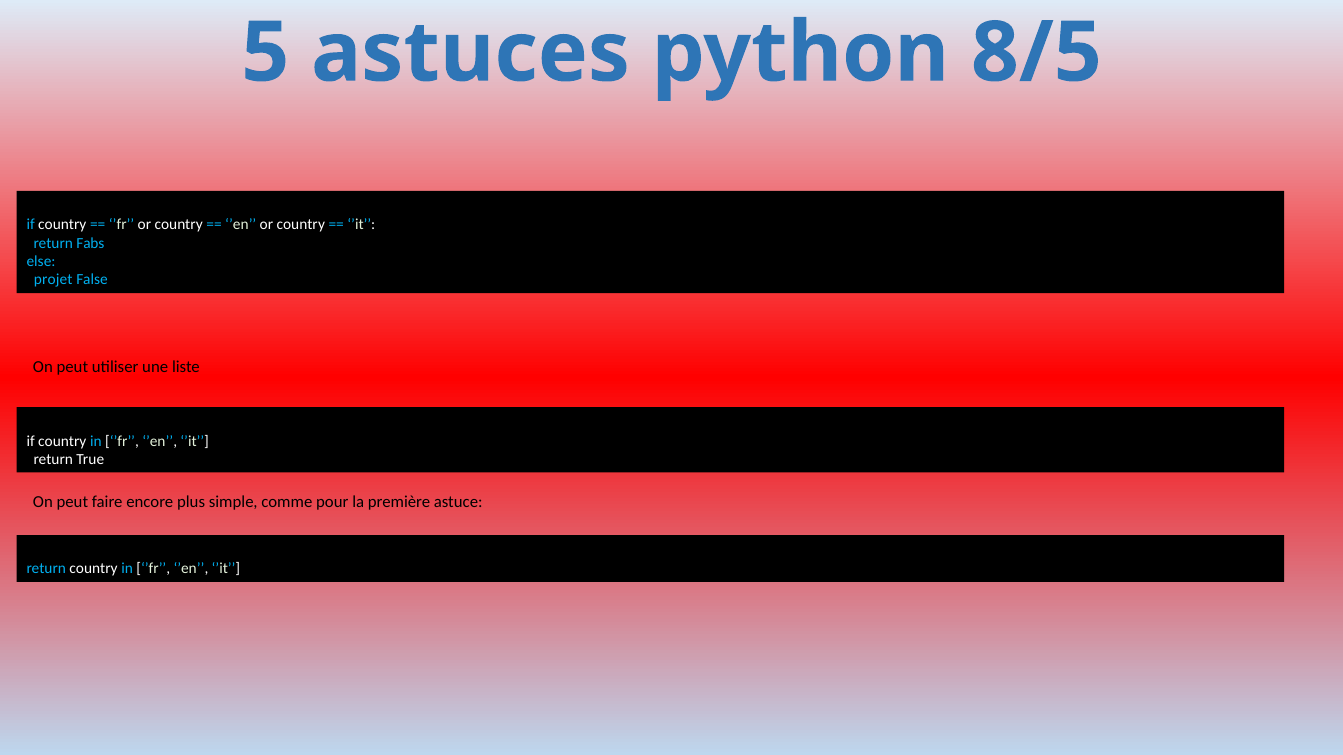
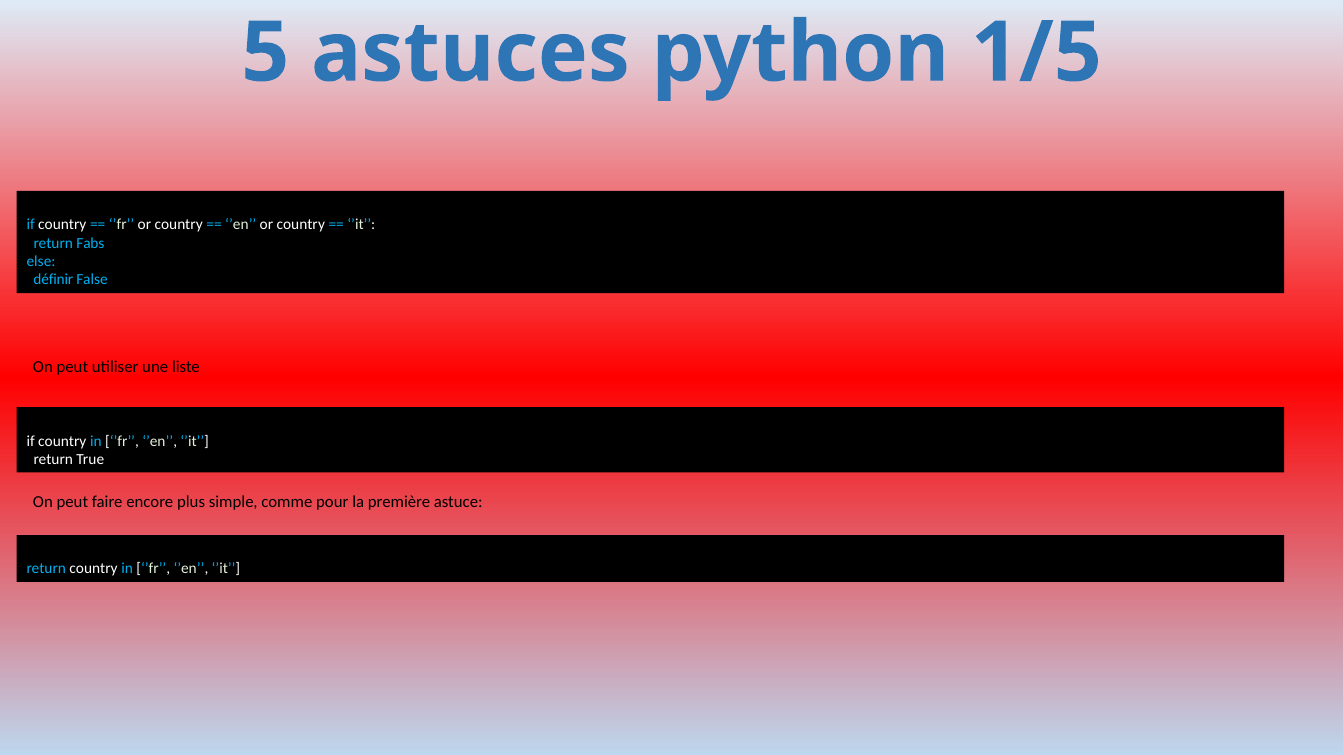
8/5: 8/5 -> 1/5 (1036, 53)
projet: projet -> définir (53, 280)
